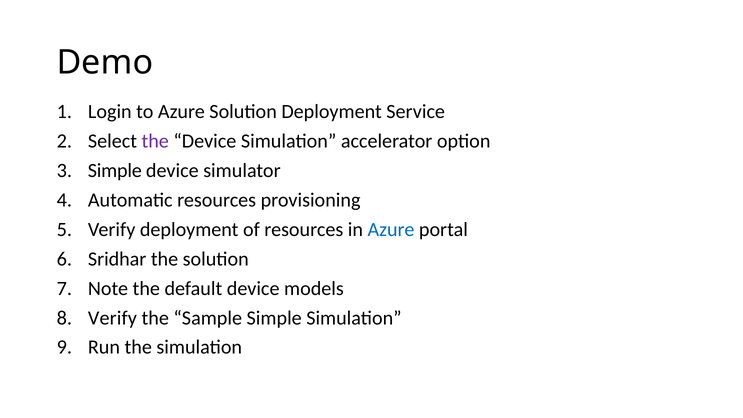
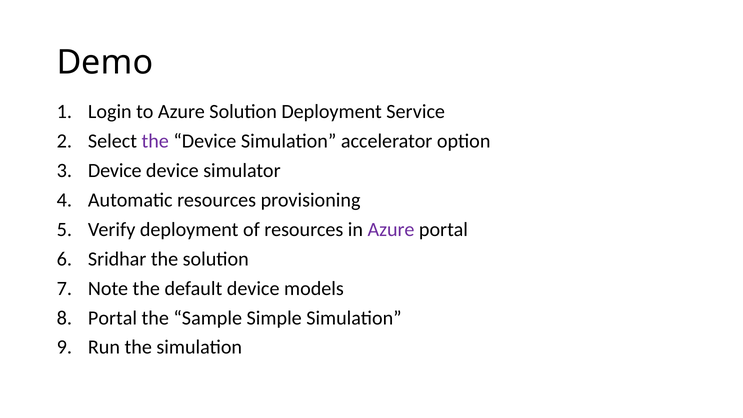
Simple: Simple -> Device (115, 171)
Azure colour: blue -> purple (391, 229)
Verify: Verify -> Portal (113, 318)
